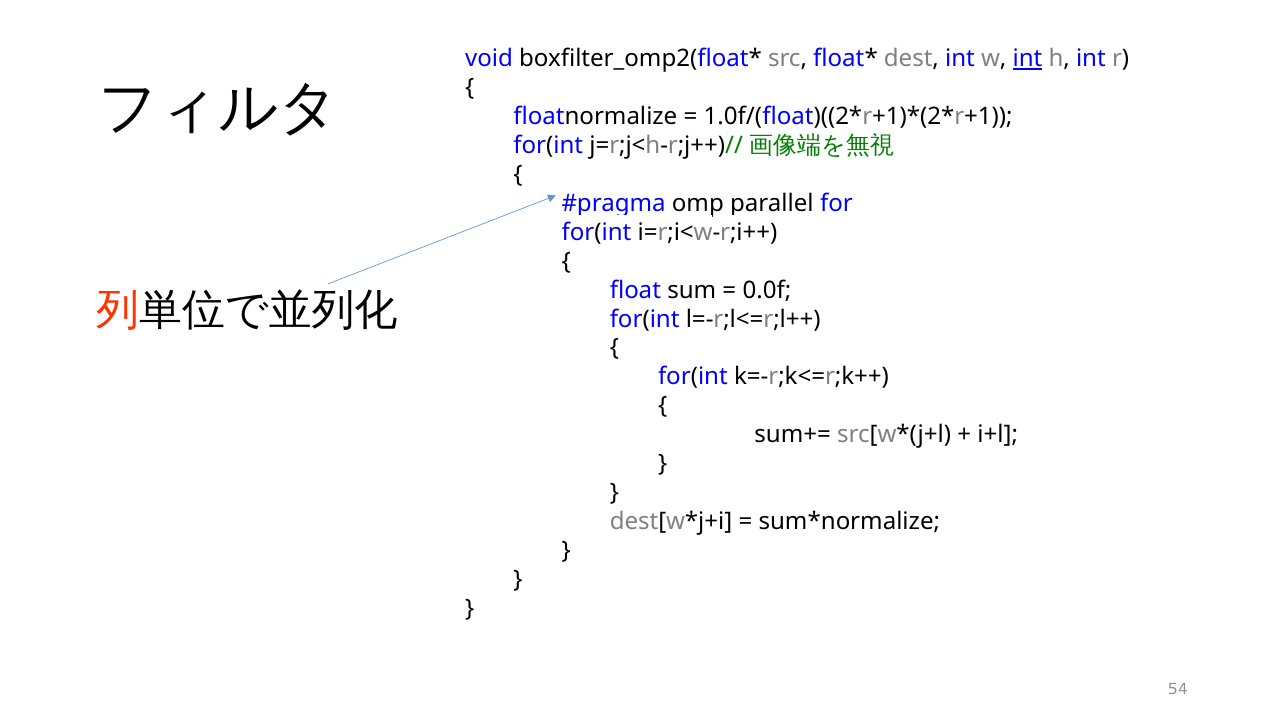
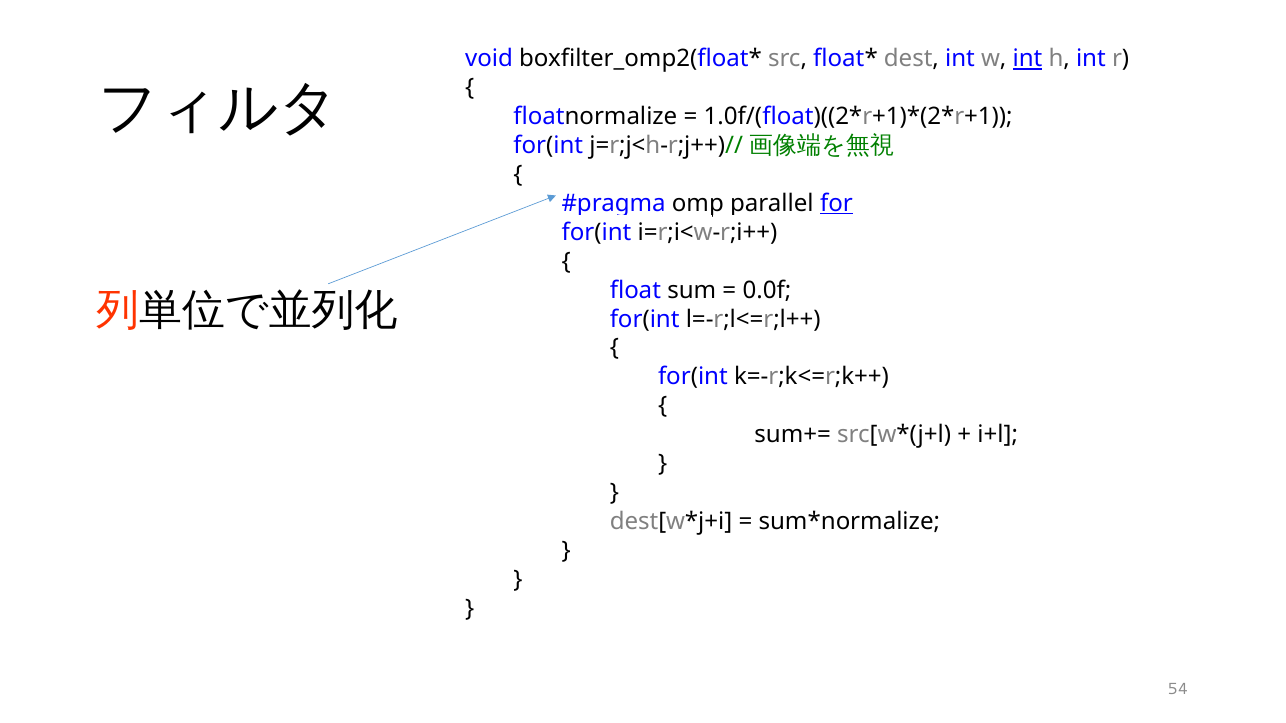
for underline: none -> present (836, 204)
